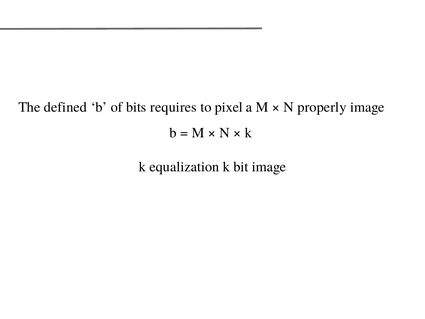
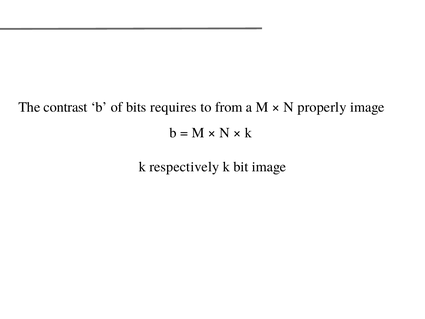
defined: defined -> contrast (66, 107)
pixel: pixel -> from (229, 107)
equalization: equalization -> respectively (184, 167)
